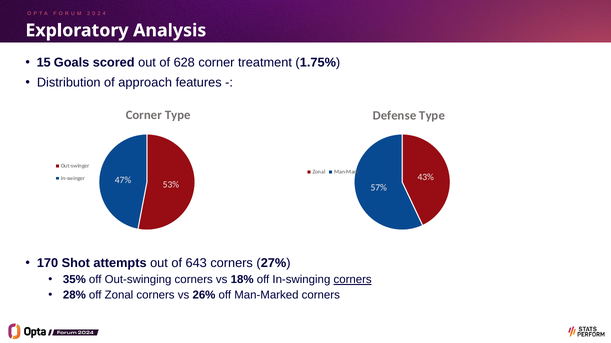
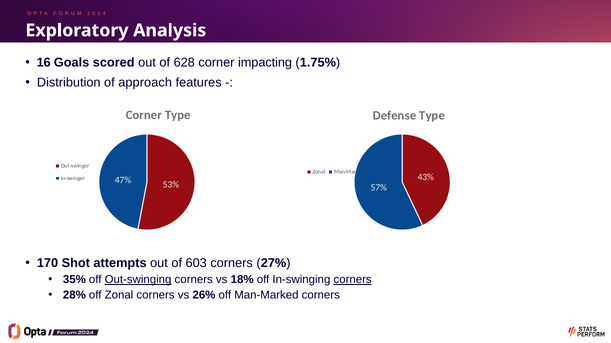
15: 15 -> 16 (44, 62)
treatment: treatment -> impacting (265, 62)
643: 643 -> 603 (196, 264)
Out-swinging underline: none -> present (138, 280)
